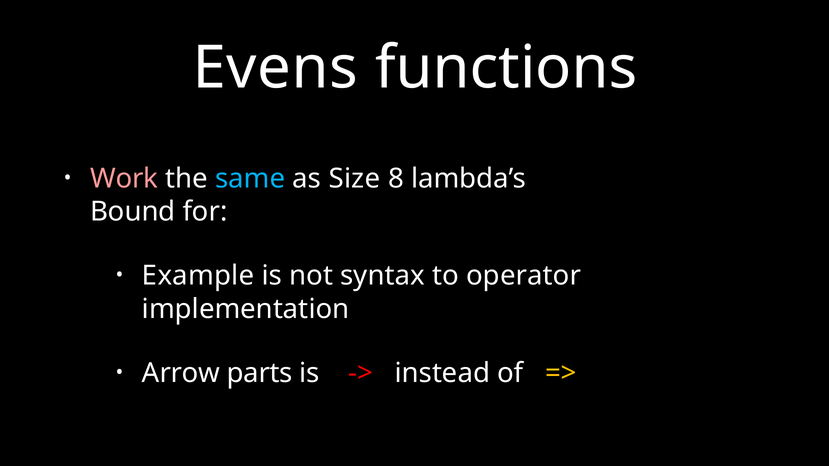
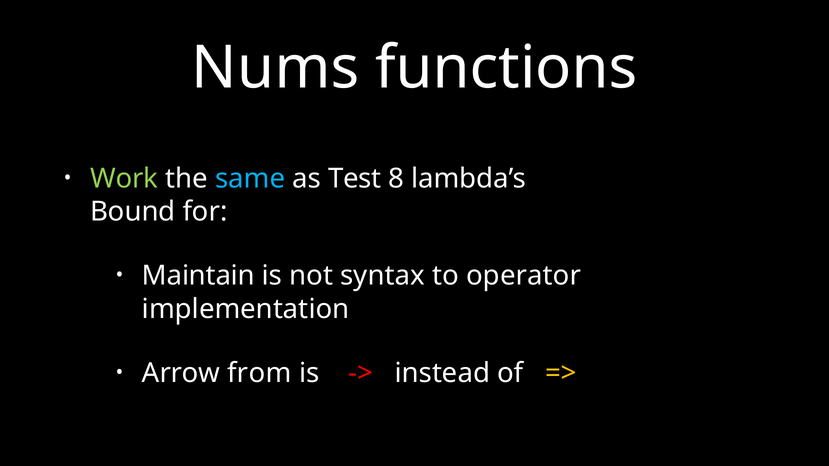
Evens: Evens -> Nums (275, 68)
Work colour: pink -> light green (124, 179)
Size: Size -> Test (355, 179)
Example: Example -> Maintain (198, 276)
parts: parts -> from (259, 373)
